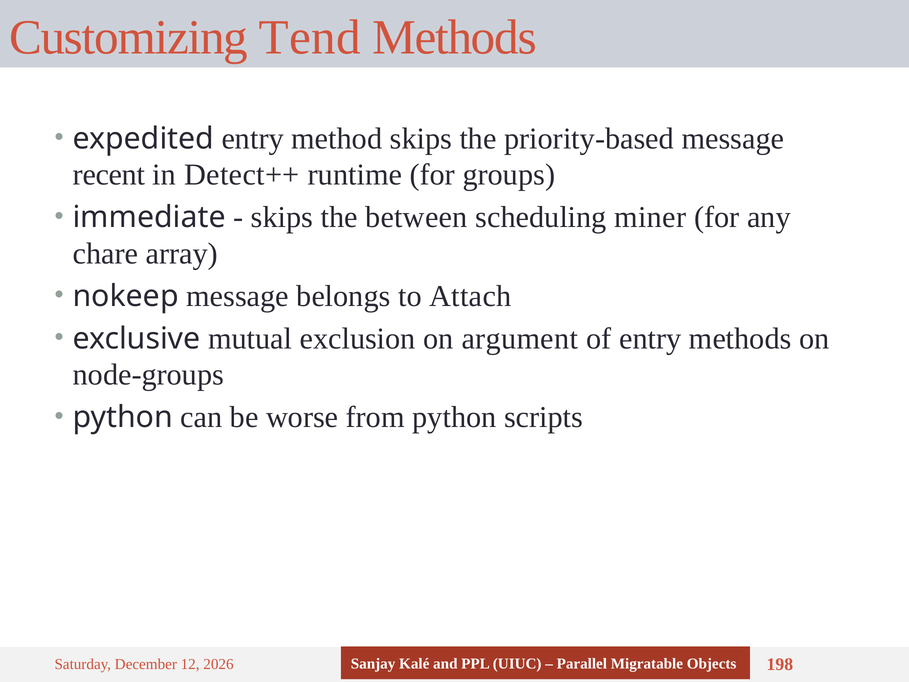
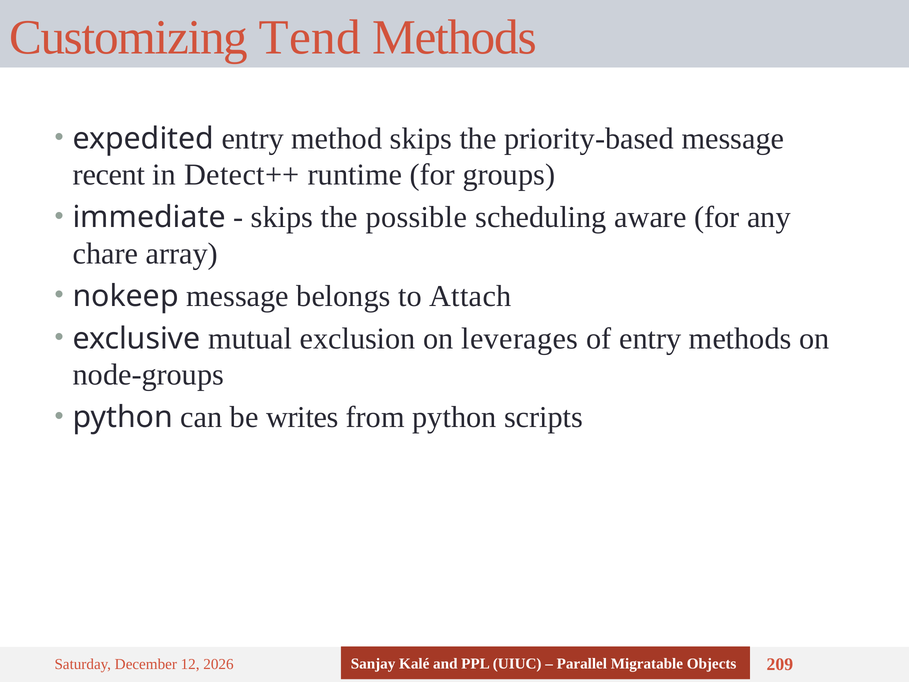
between: between -> possible (416, 217)
miner: miner -> aware (650, 217)
argument: argument -> leverages (520, 338)
worse: worse -> writes (302, 417)
198: 198 -> 209 (780, 664)
